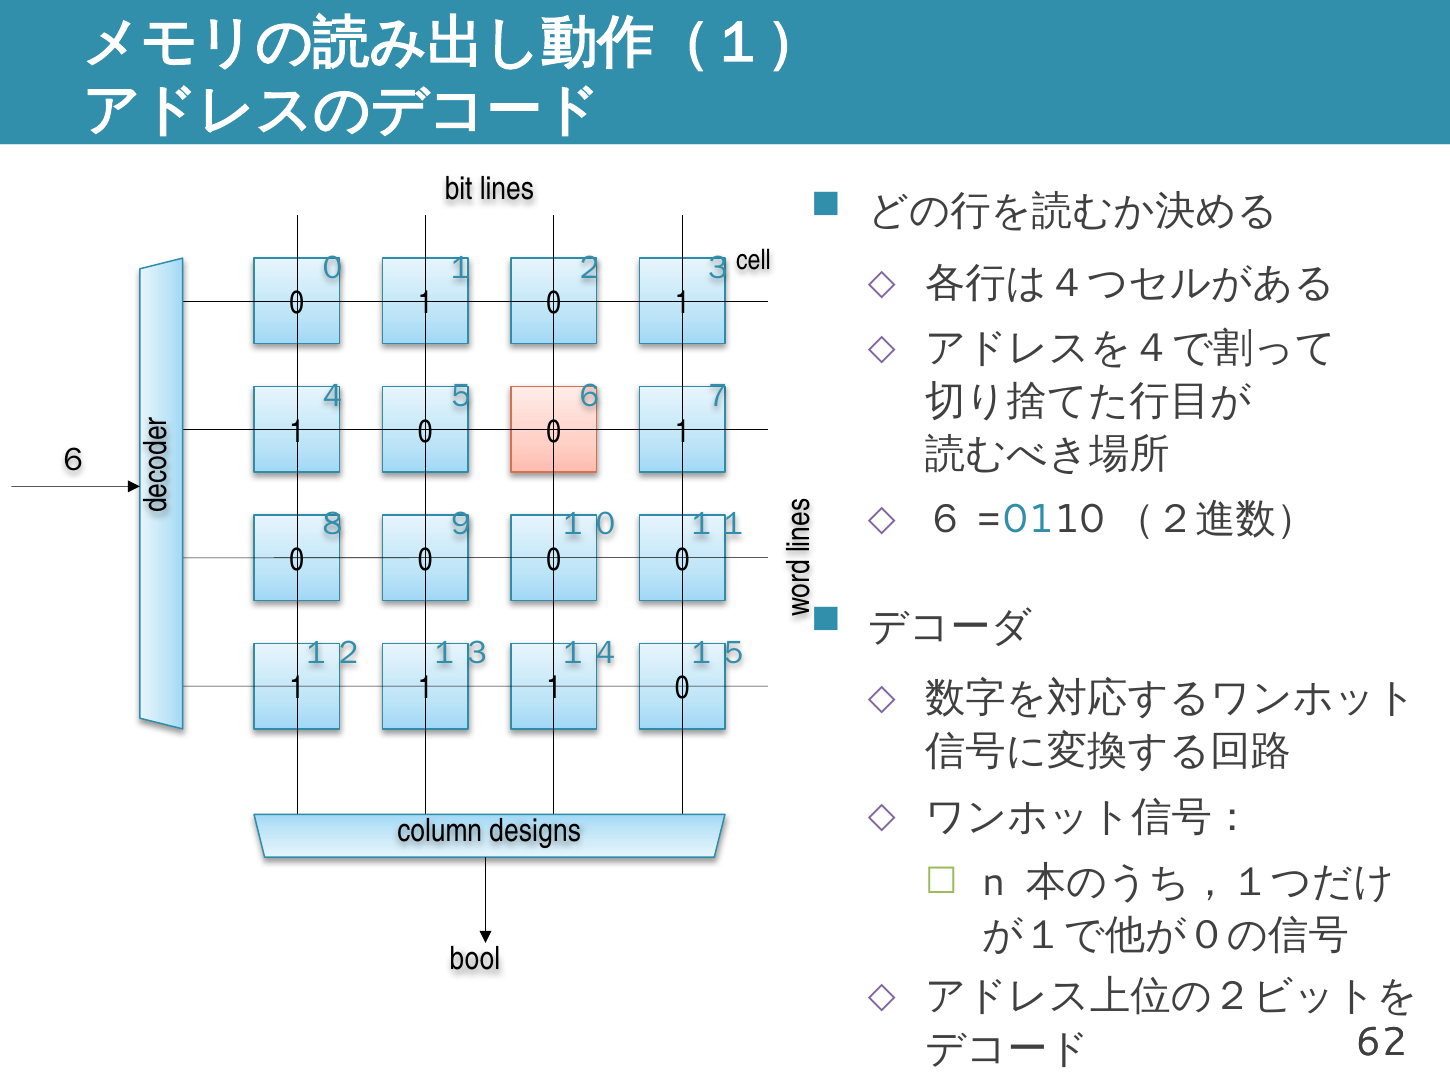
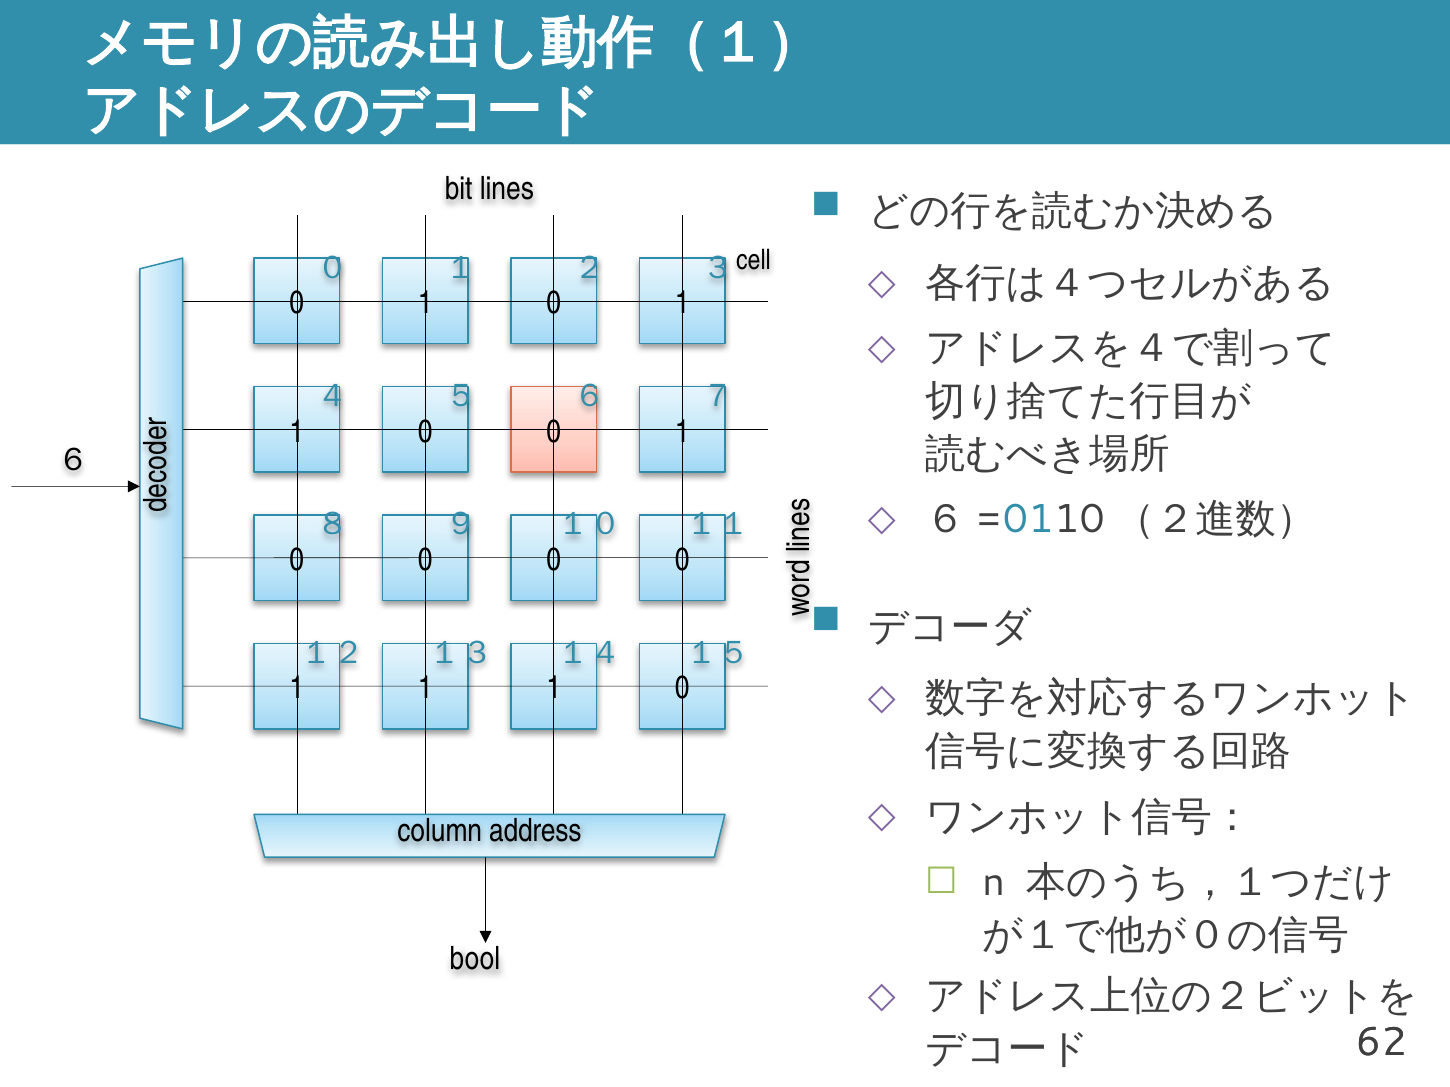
designs: designs -> address (535, 831)
